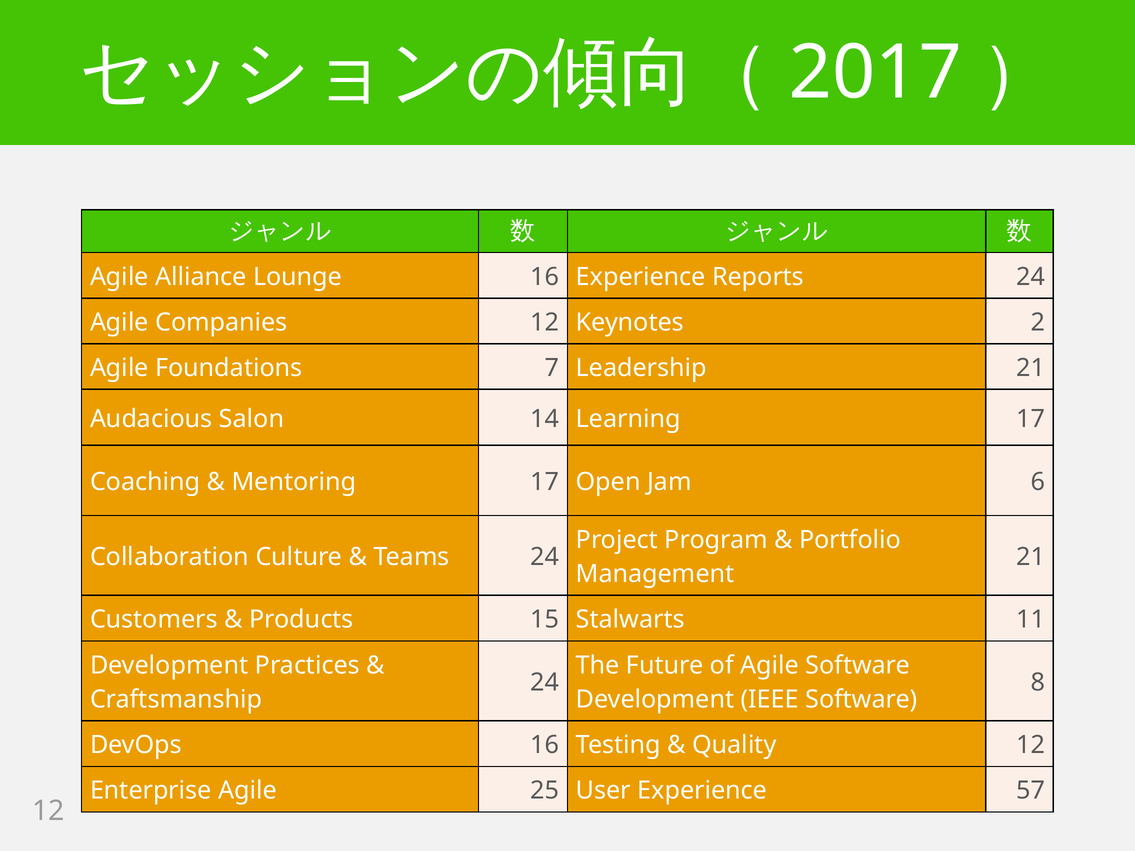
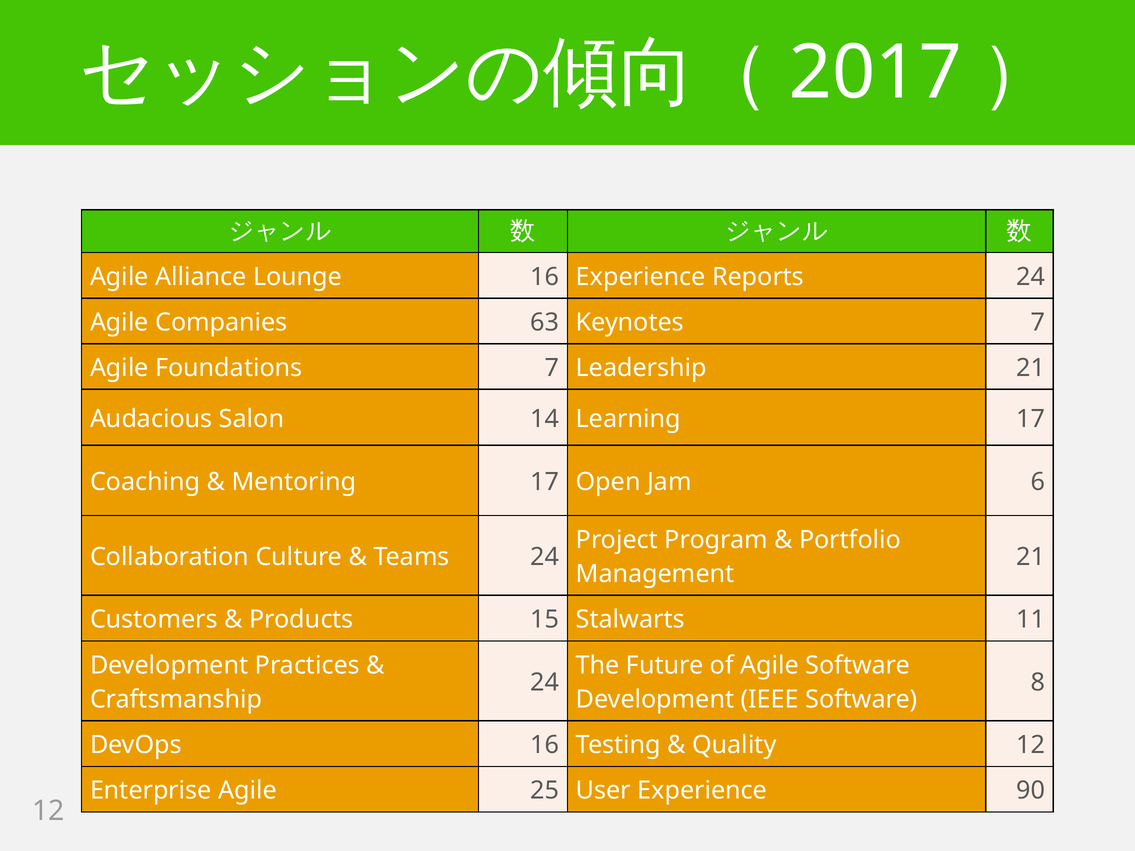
Companies 12: 12 -> 63 (545, 322)
Keynotes 2: 2 -> 7 (1038, 322)
57: 57 -> 90 (1031, 791)
